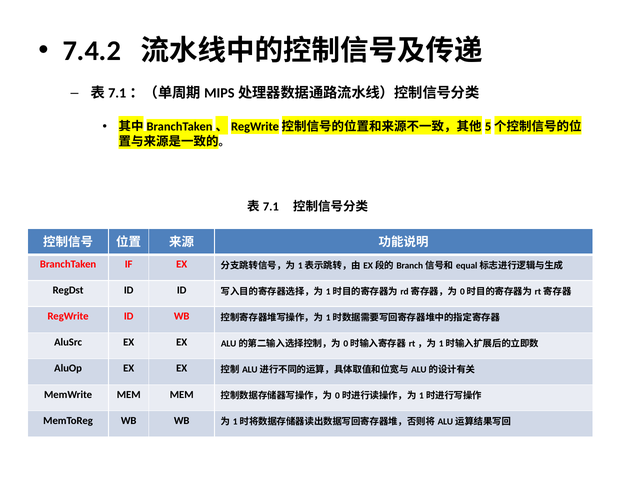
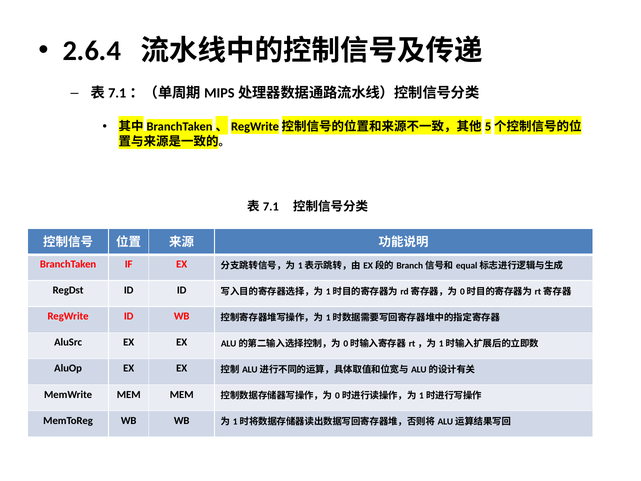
7.4.2: 7.4.2 -> 2.6.4 (92, 51)
